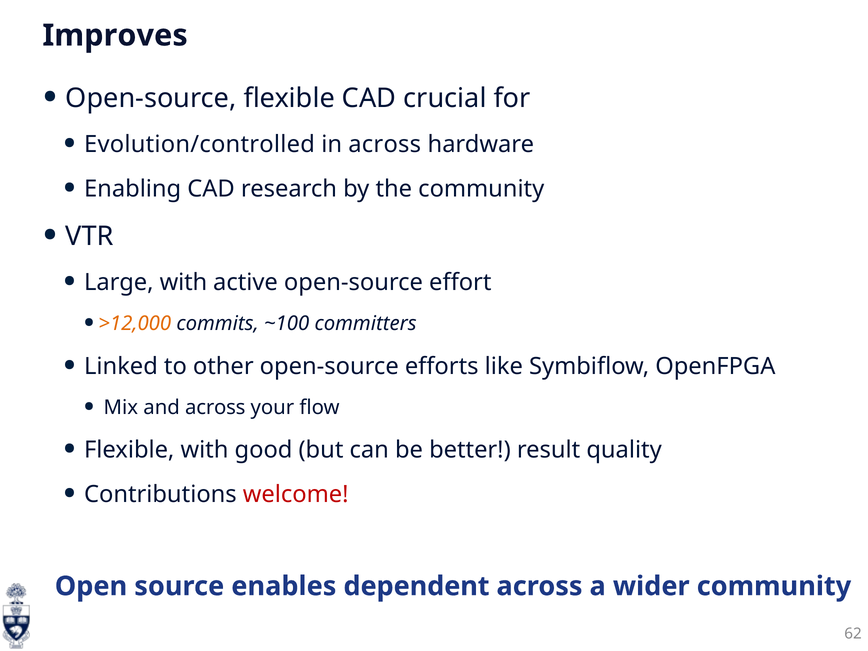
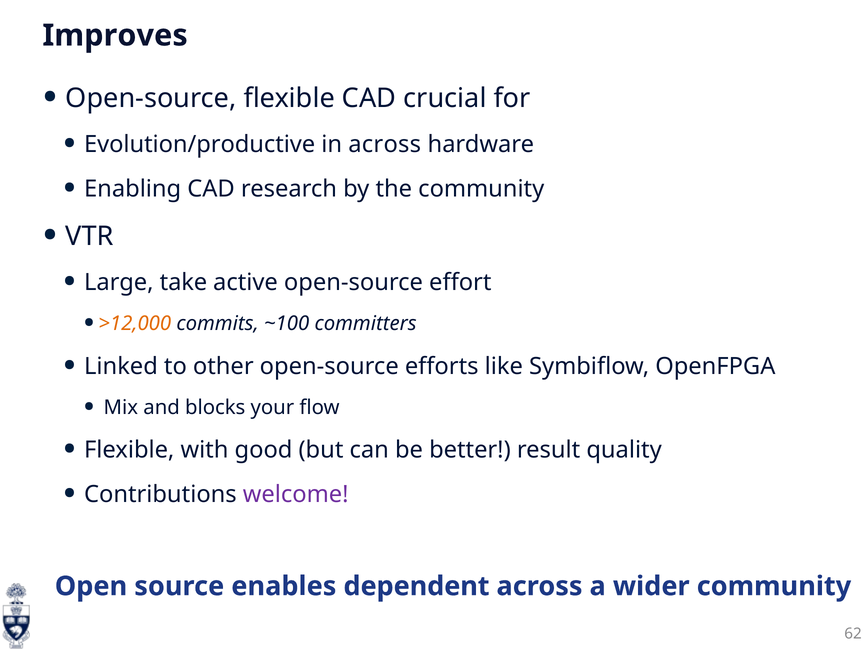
Evolution/controlled: Evolution/controlled -> Evolution/productive (200, 145)
Large with: with -> take (183, 282)
and across: across -> blocks (215, 408)
welcome colour: red -> purple (296, 494)
